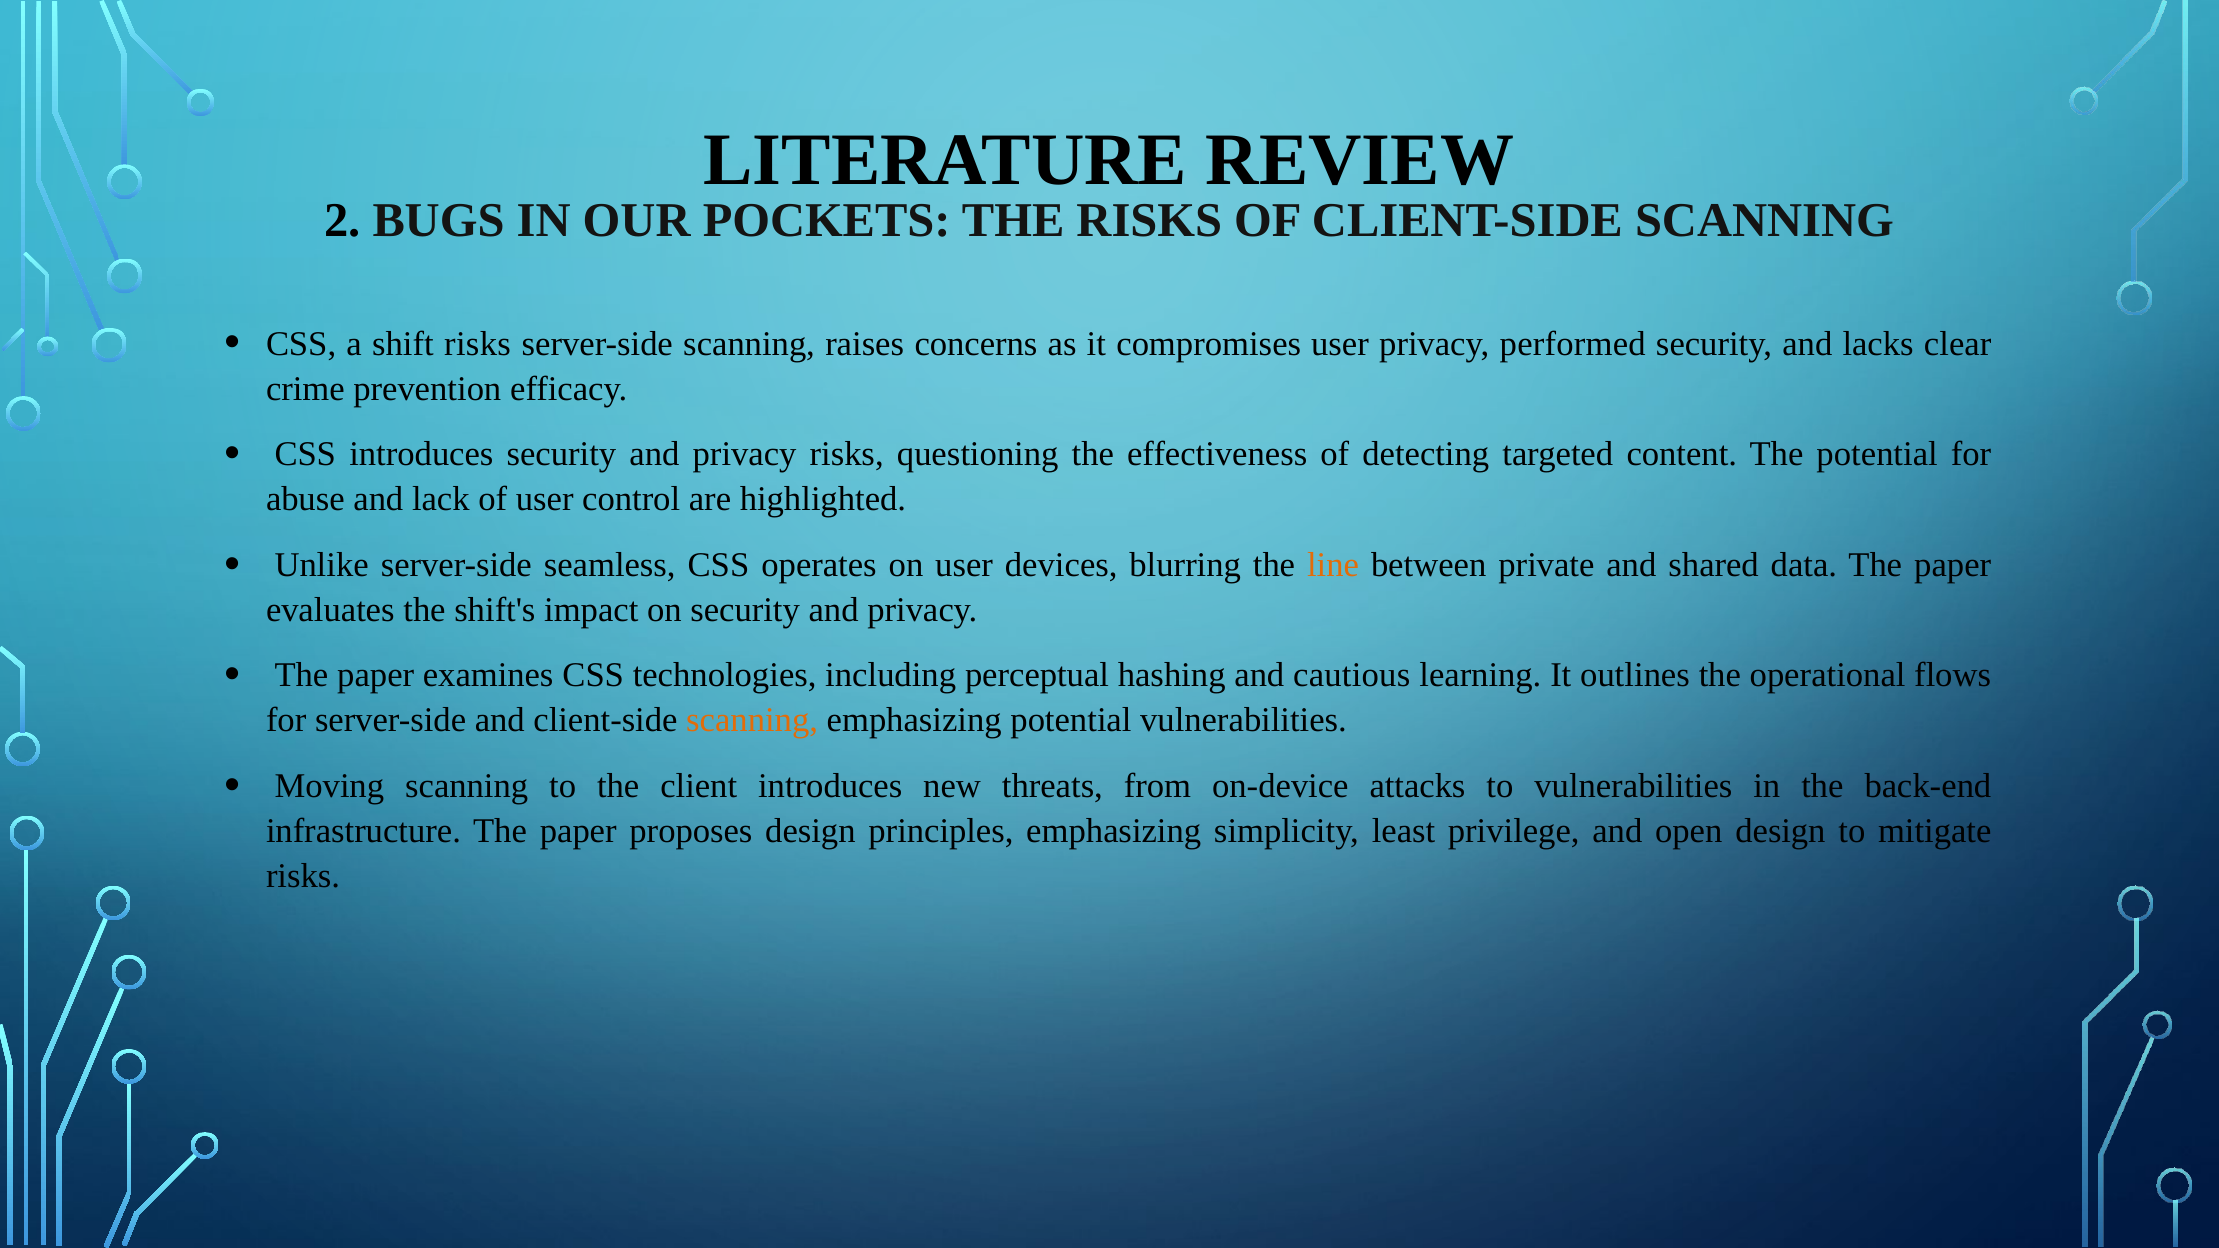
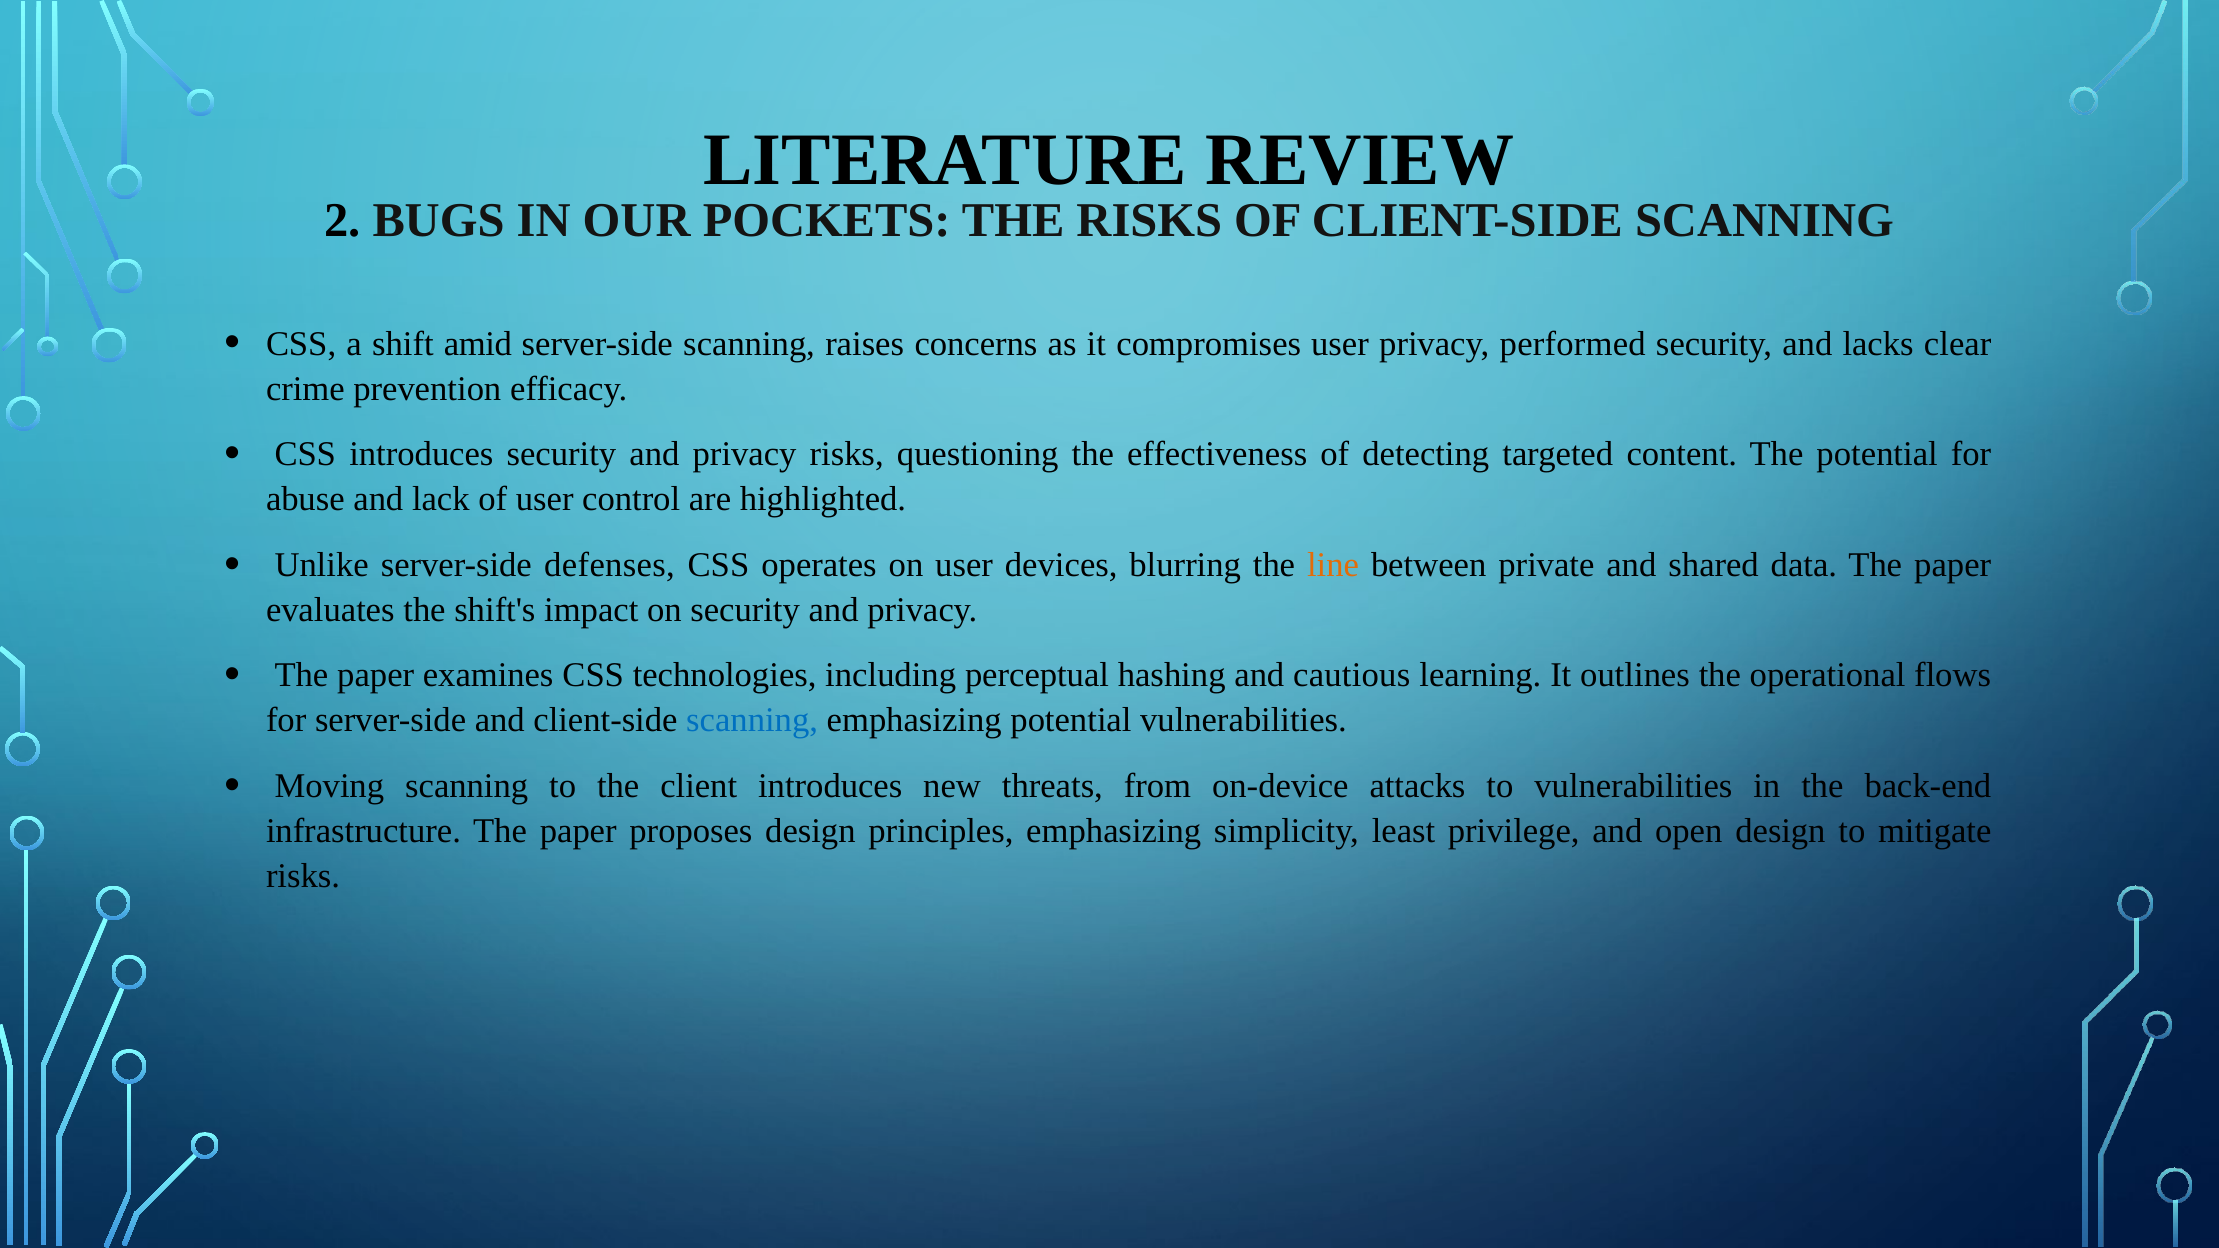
shift risks: risks -> amid (478, 344)
seamless: seamless -> defenses (610, 565)
scanning colour: orange -> blue (752, 720)
